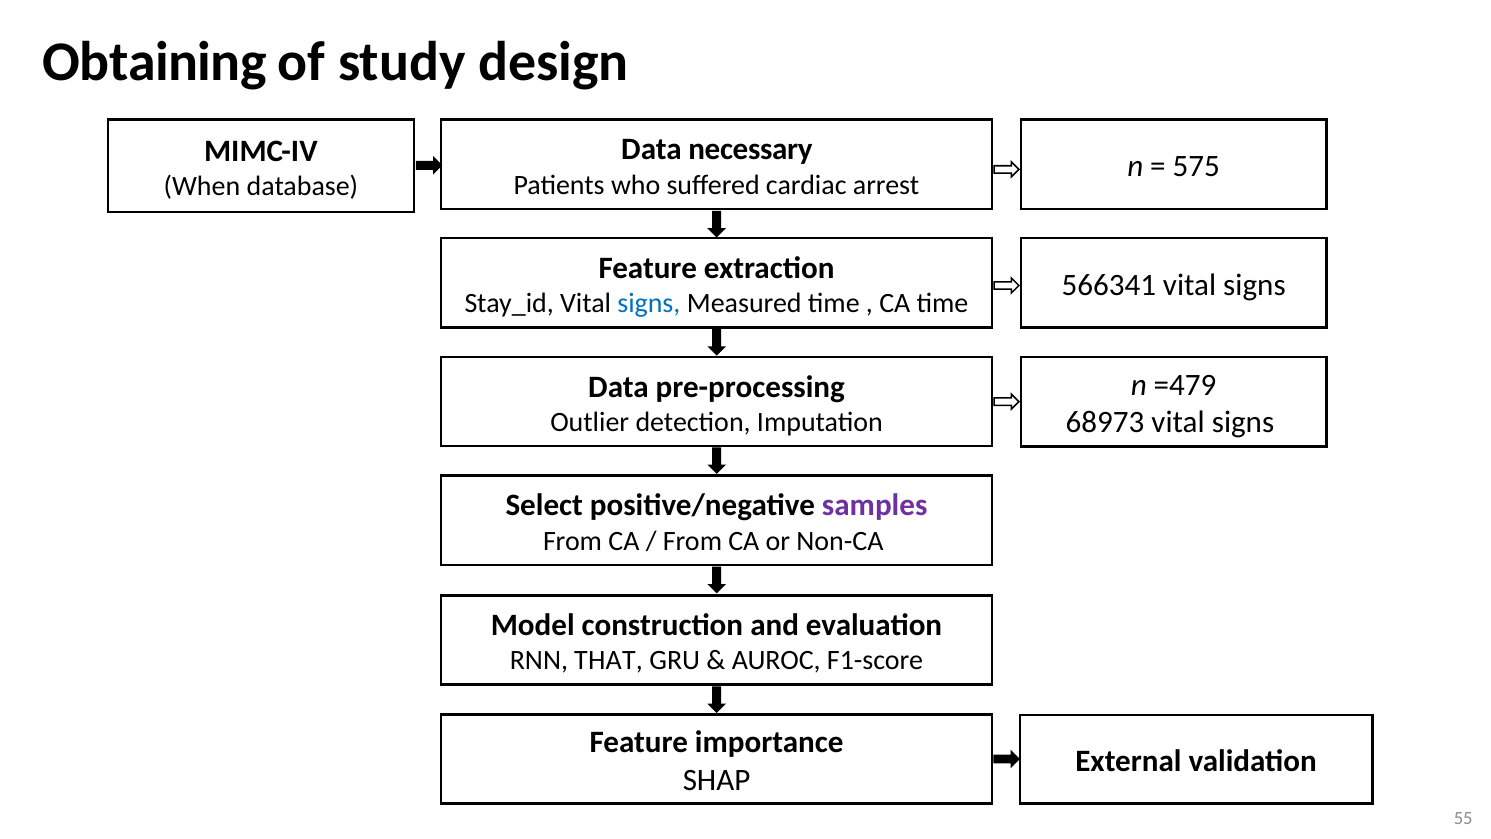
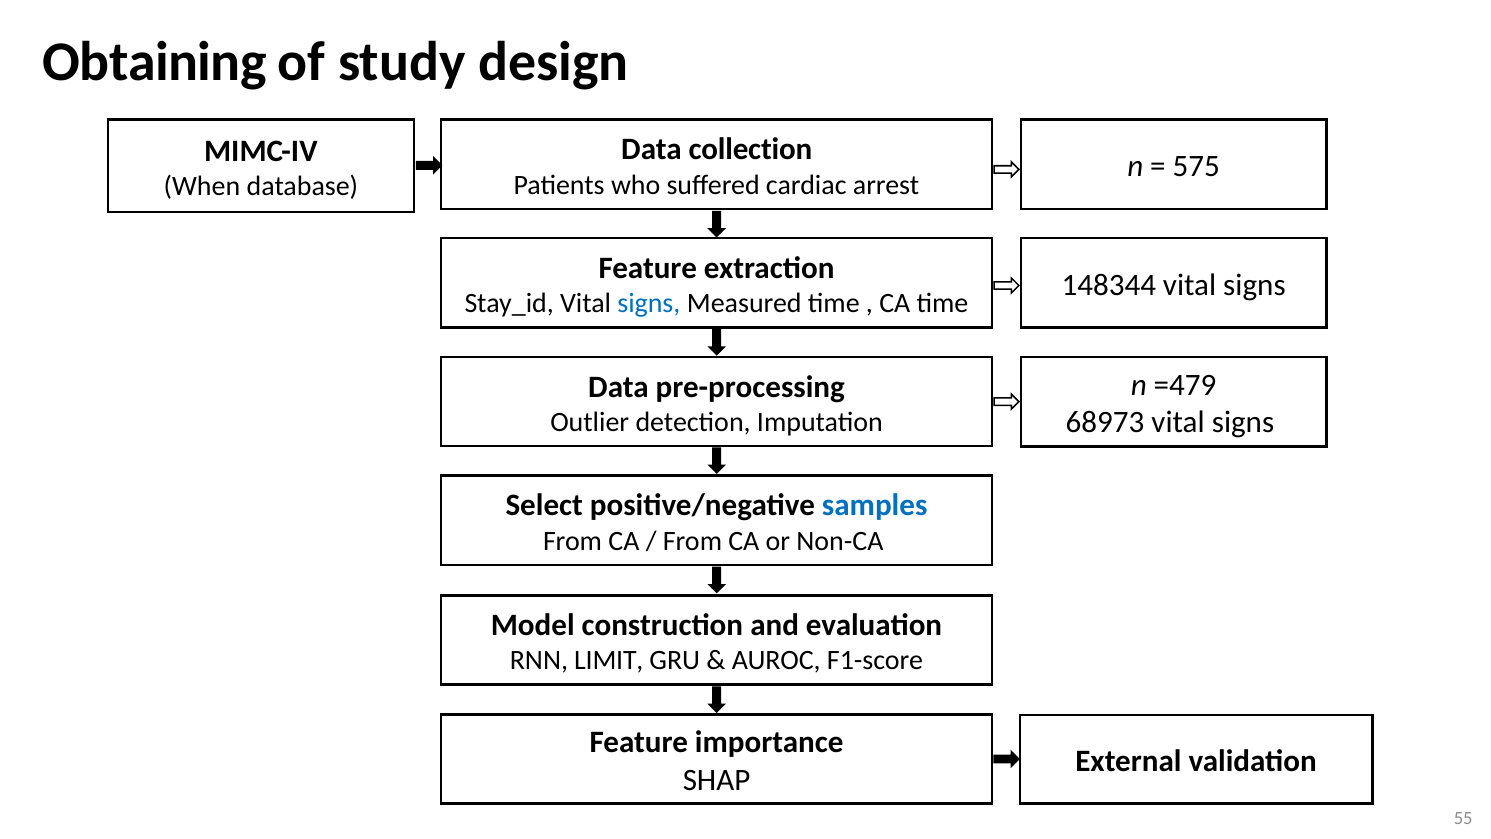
necessary: necessary -> collection (750, 150)
566341: 566341 -> 148344 (1109, 285)
samples colour: purple -> blue (875, 505)
THAT: THAT -> LIMIT (609, 660)
